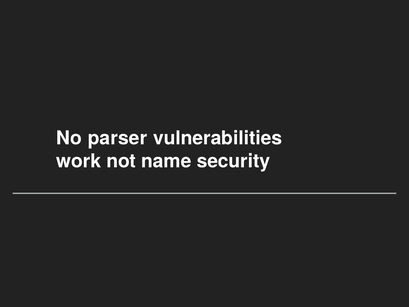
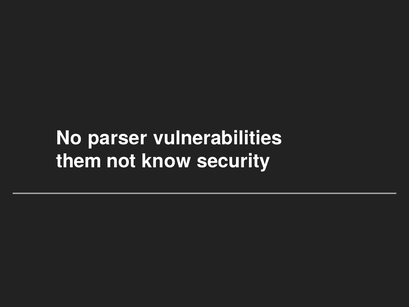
work: work -> them (79, 161)
name: name -> know (166, 161)
